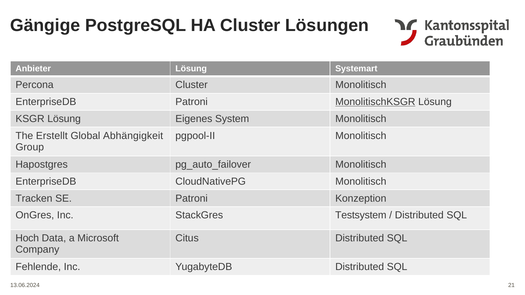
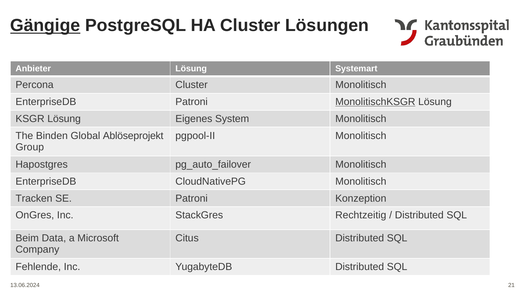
Gängige underline: none -> present (45, 26)
Erstellt: Erstellt -> Binden (52, 136)
Abhängigkeit: Abhängigkeit -> Ablöseprojekt (133, 136)
Testsystem: Testsystem -> Rechtzeitig (361, 215)
Hoch: Hoch -> Beim (27, 238)
